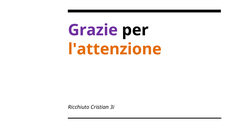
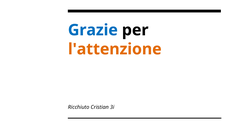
Grazie colour: purple -> blue (93, 30)
